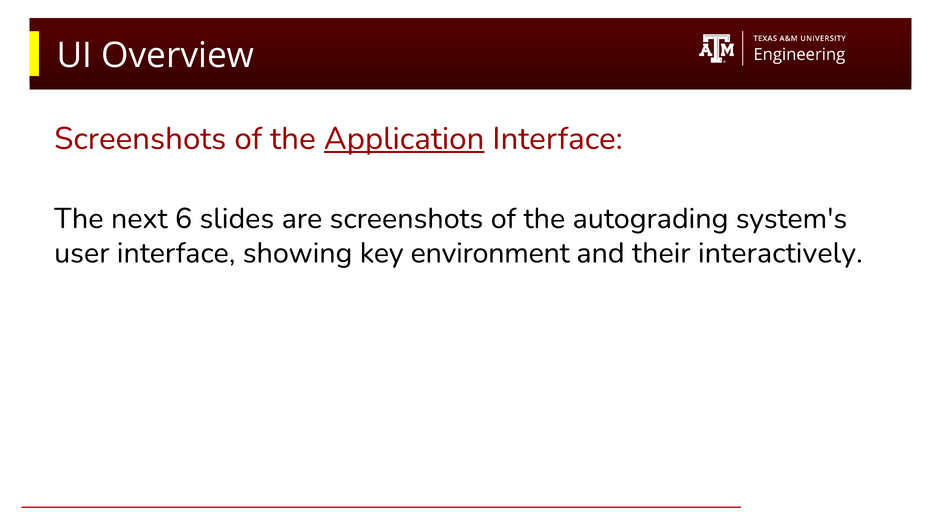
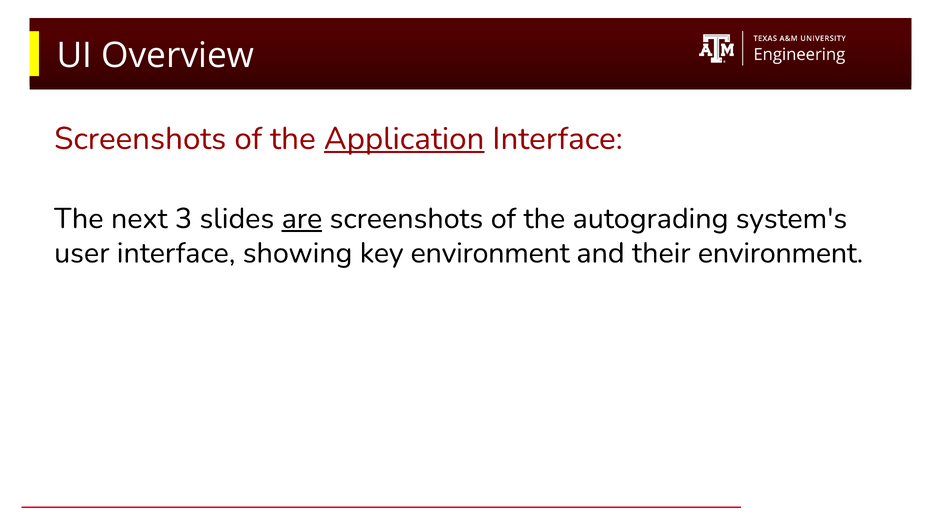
6: 6 -> 3 (184, 219)
are underline: none -> present (302, 219)
their interactively: interactively -> environment (780, 253)
